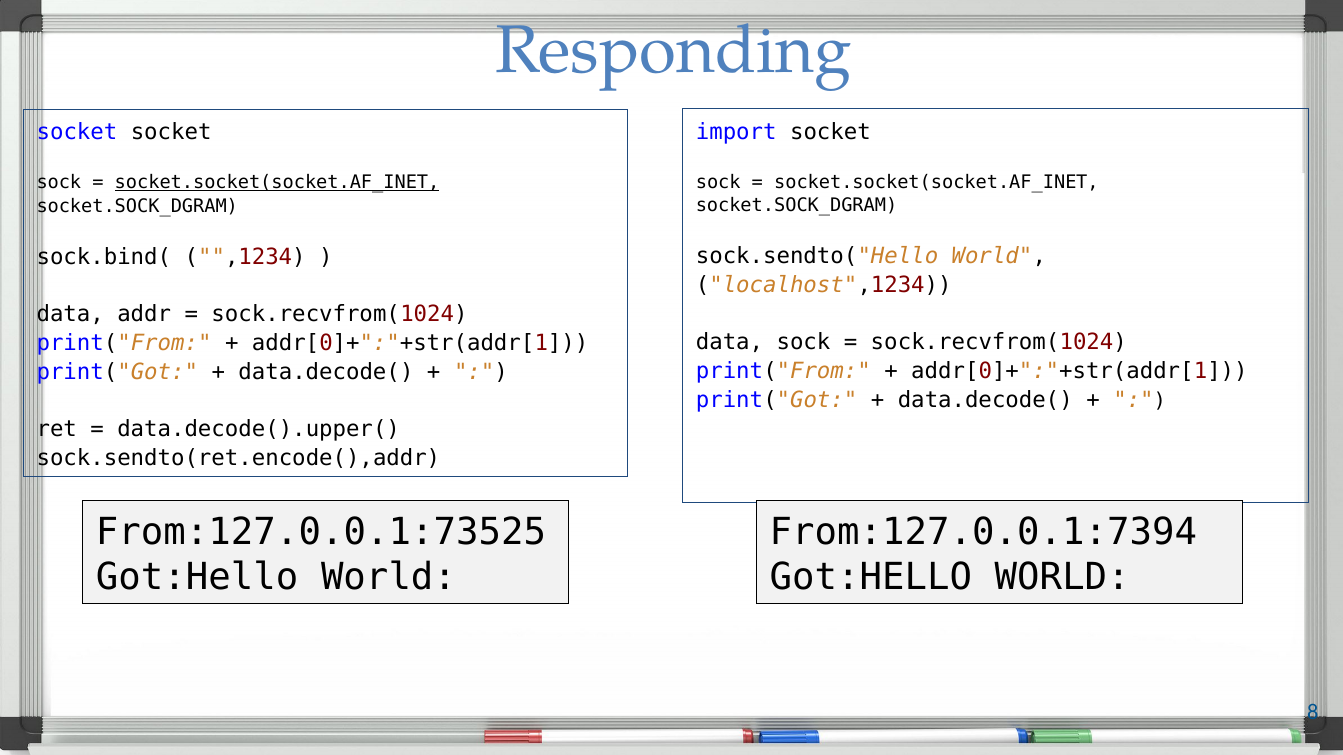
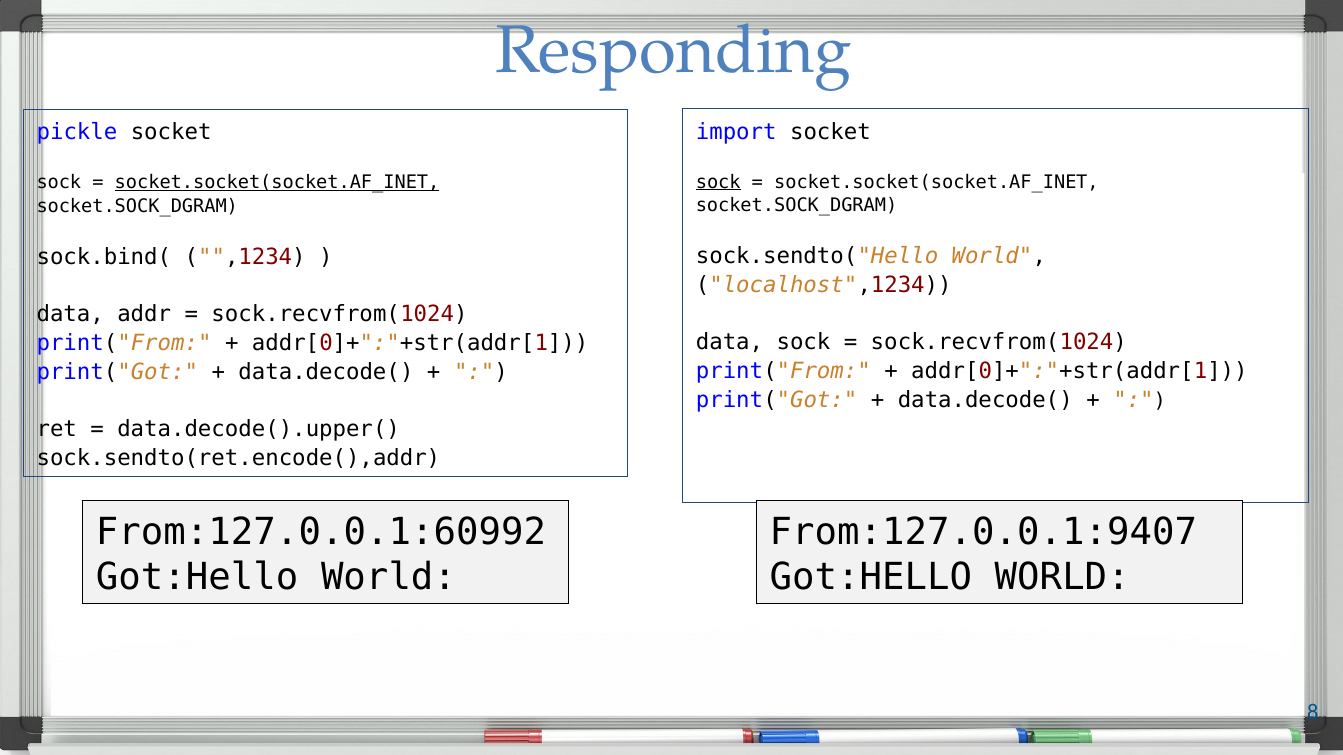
socket: socket -> pickle (77, 133)
sock underline: none -> present (718, 182)
From:127.0.0.1:73525: From:127.0.0.1:73525 -> From:127.0.0.1:60992 (321, 532)
From:127.0.0.1:7394: From:127.0.0.1:7394 -> From:127.0.0.1:9407 (983, 532)
